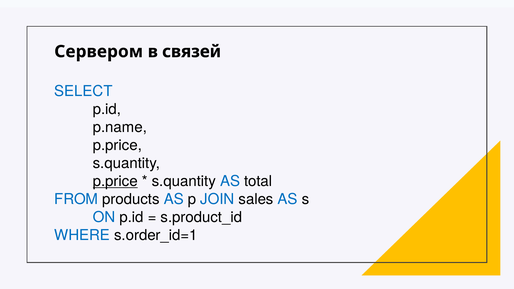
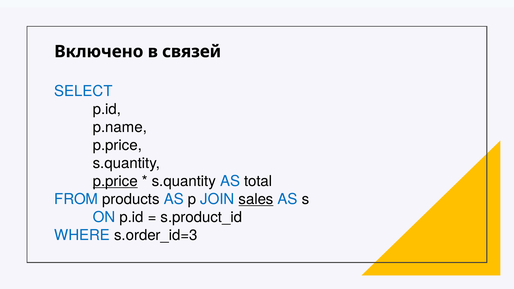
Сервером: Сервером -> Включено (99, 52)
sales underline: none -> present (256, 199)
s.order_id=1: s.order_id=1 -> s.order_id=3 (156, 235)
